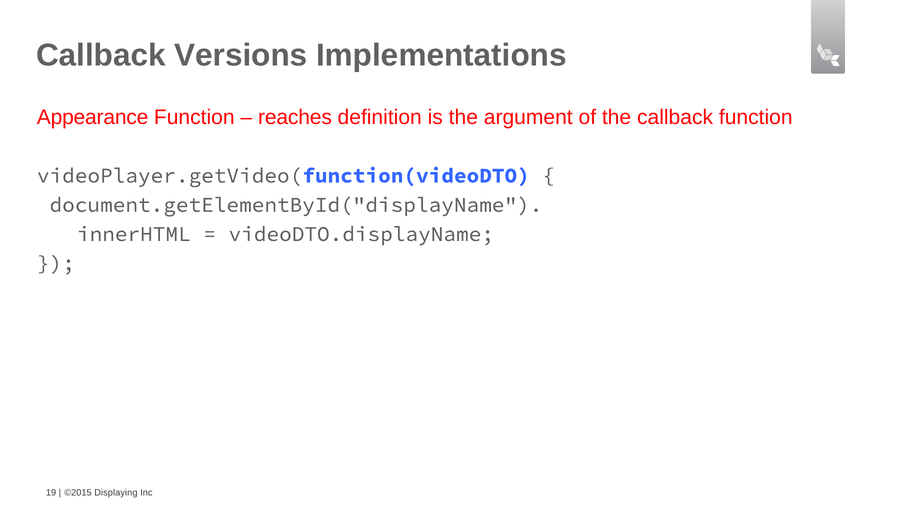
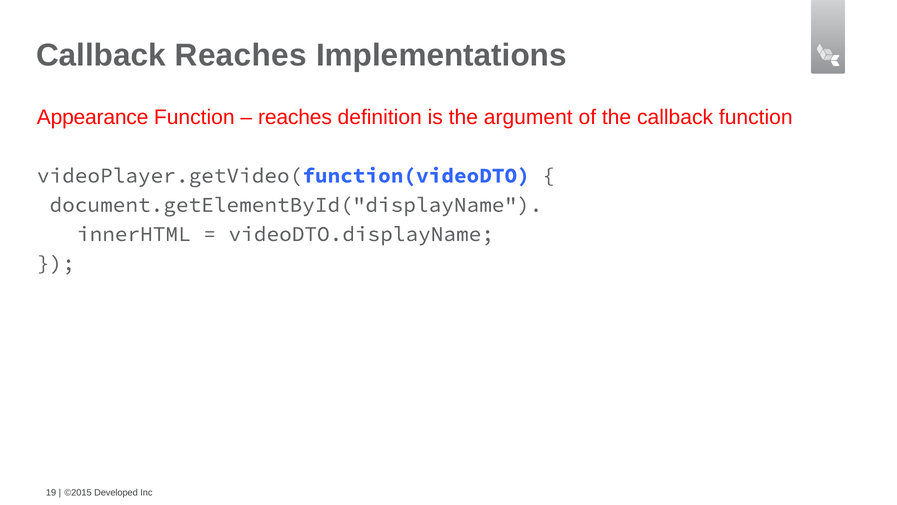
Callback Versions: Versions -> Reaches (241, 55)
Displaying: Displaying -> Developed (116, 493)
